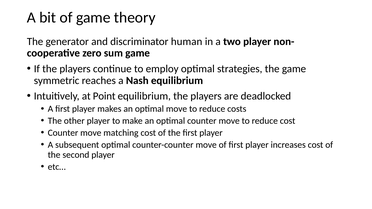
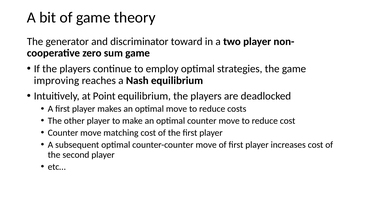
human: human -> toward (187, 41)
symmetric: symmetric -> improving (57, 81)
